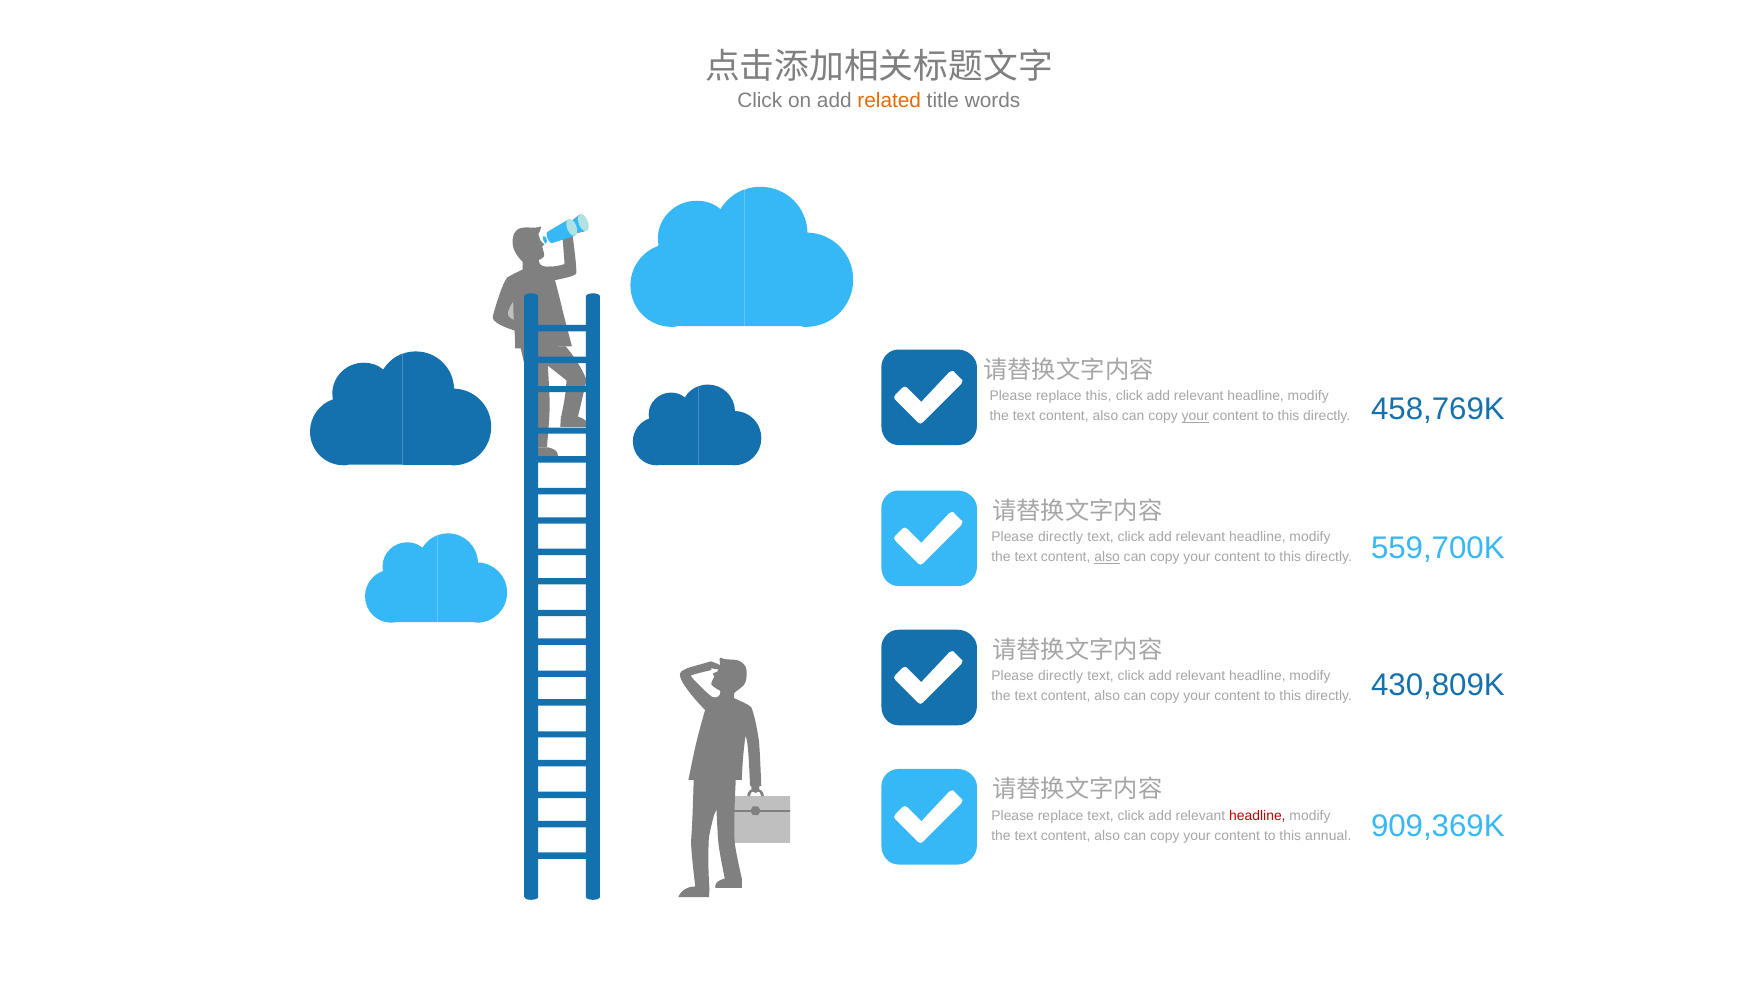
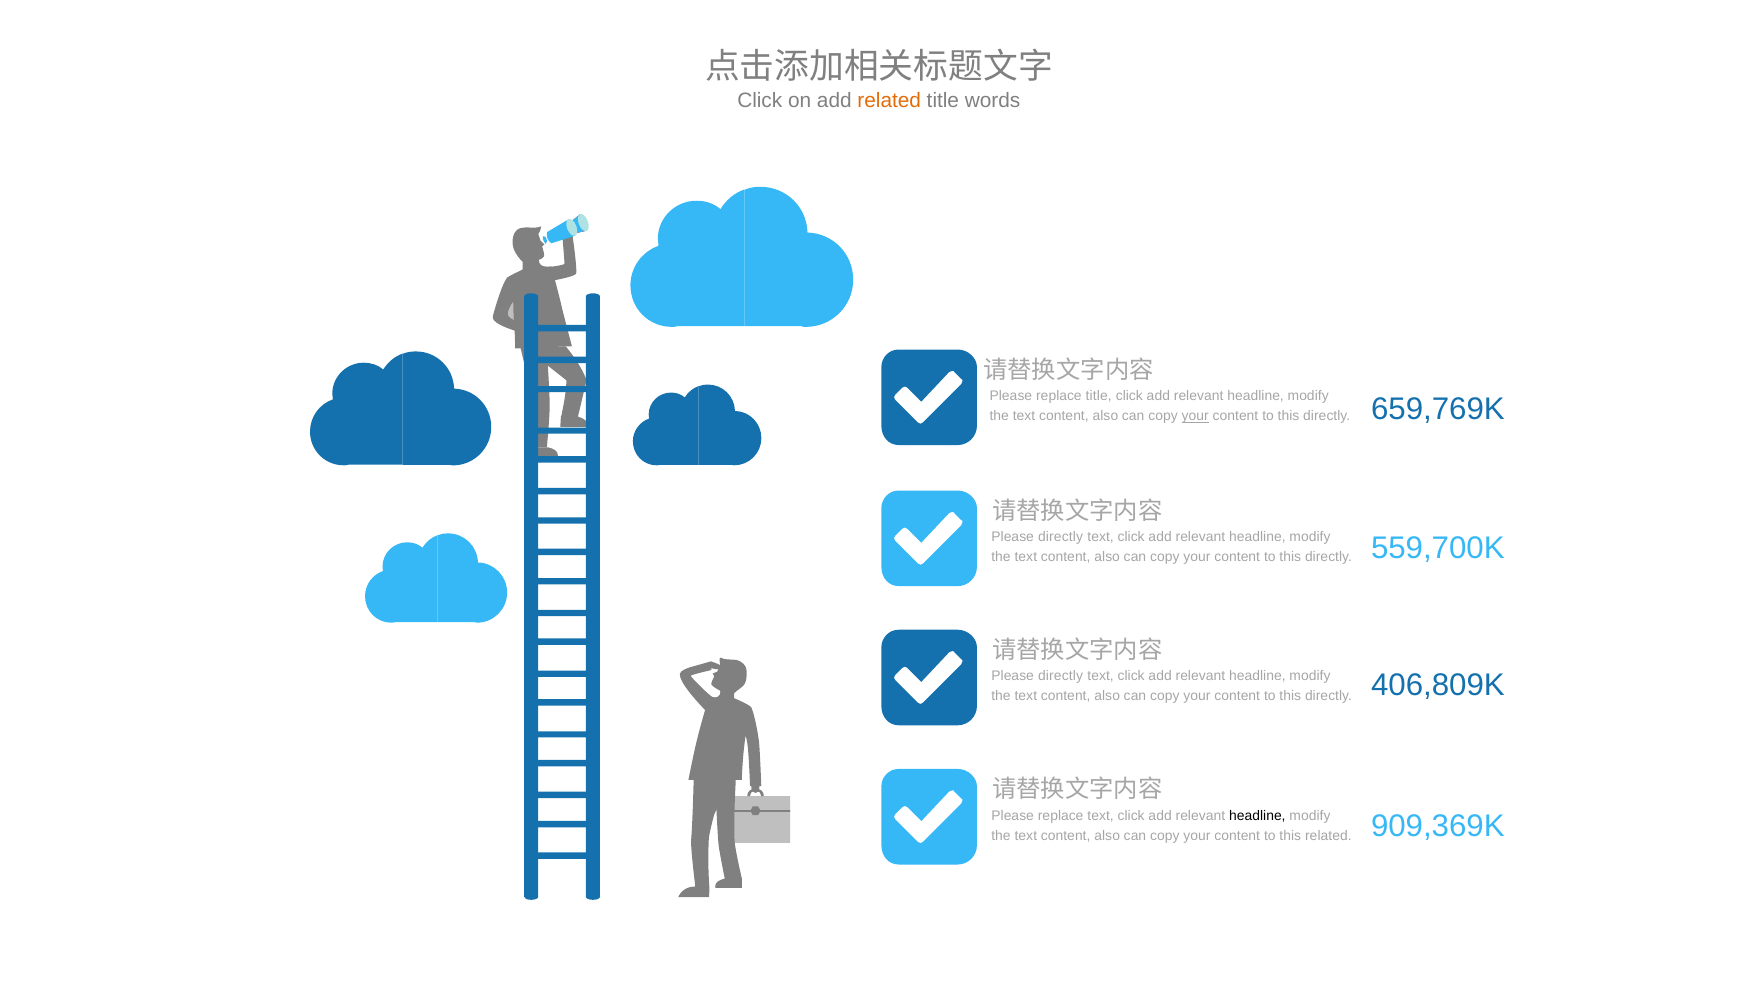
replace this: this -> title (1099, 396)
458,769K: 458,769K -> 659,769K (1438, 409)
also underline: present -> none (1107, 557)
430,809K: 430,809K -> 406,809K (1438, 685)
headline colour: red -> black (1257, 815)
this annual: annual -> related (1328, 835)
